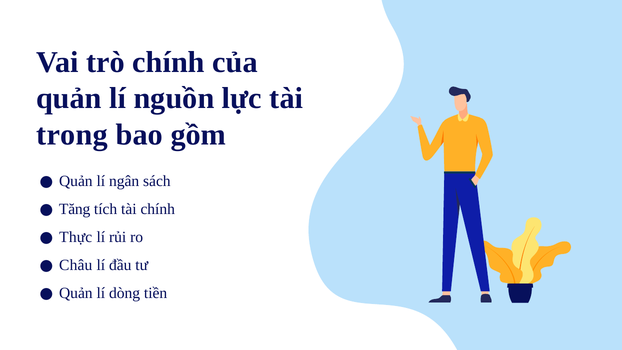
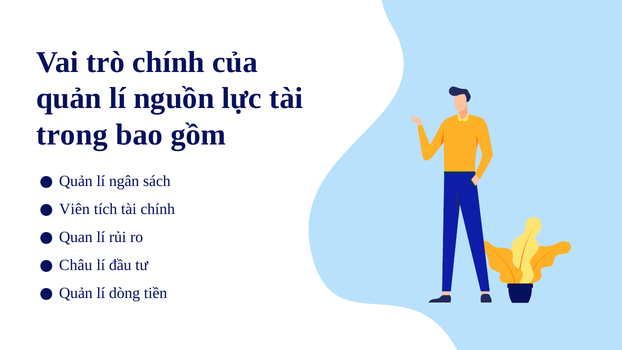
Tăng: Tăng -> Viên (75, 209)
Thực: Thực -> Quan (76, 237)
